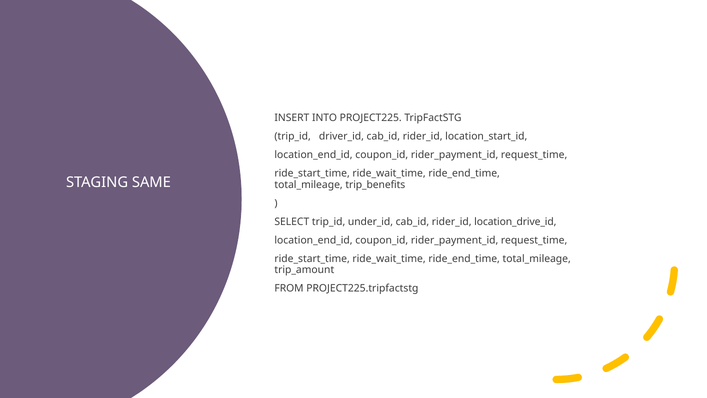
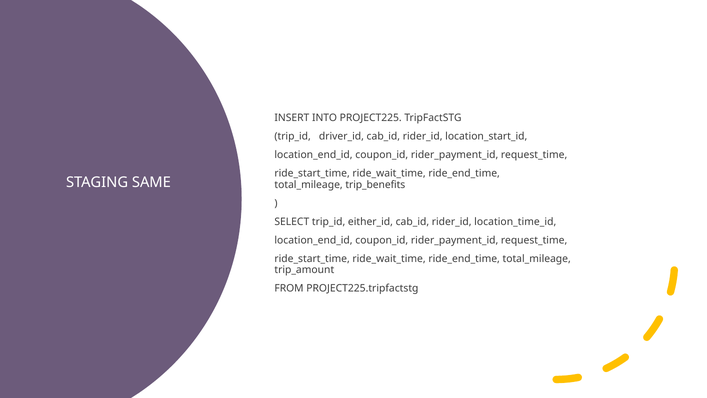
under_id: under_id -> either_id (370, 222)
location_drive_id: location_drive_id -> location_time_id (515, 222)
